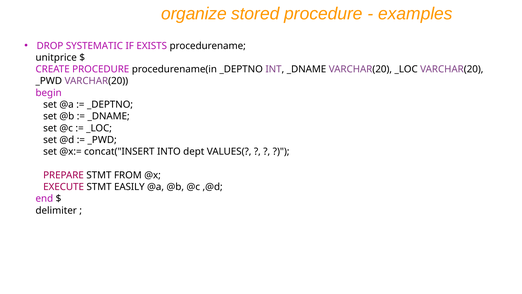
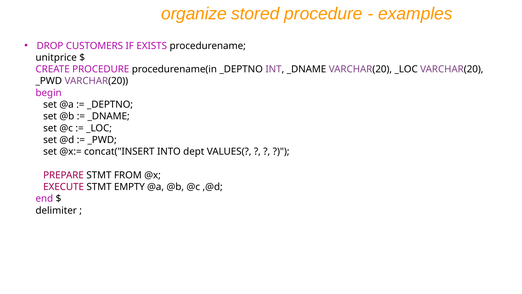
SYSTEMATIC: SYSTEMATIC -> CUSTOMERS (94, 46)
EASILY: EASILY -> EMPTY (129, 187)
